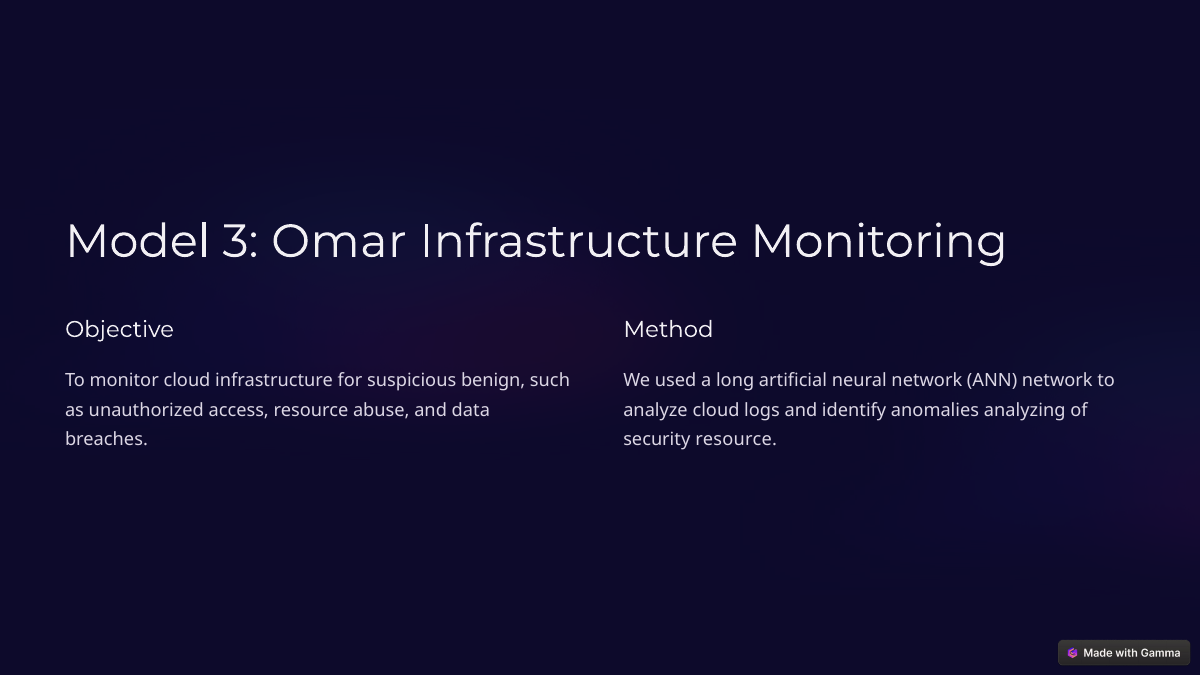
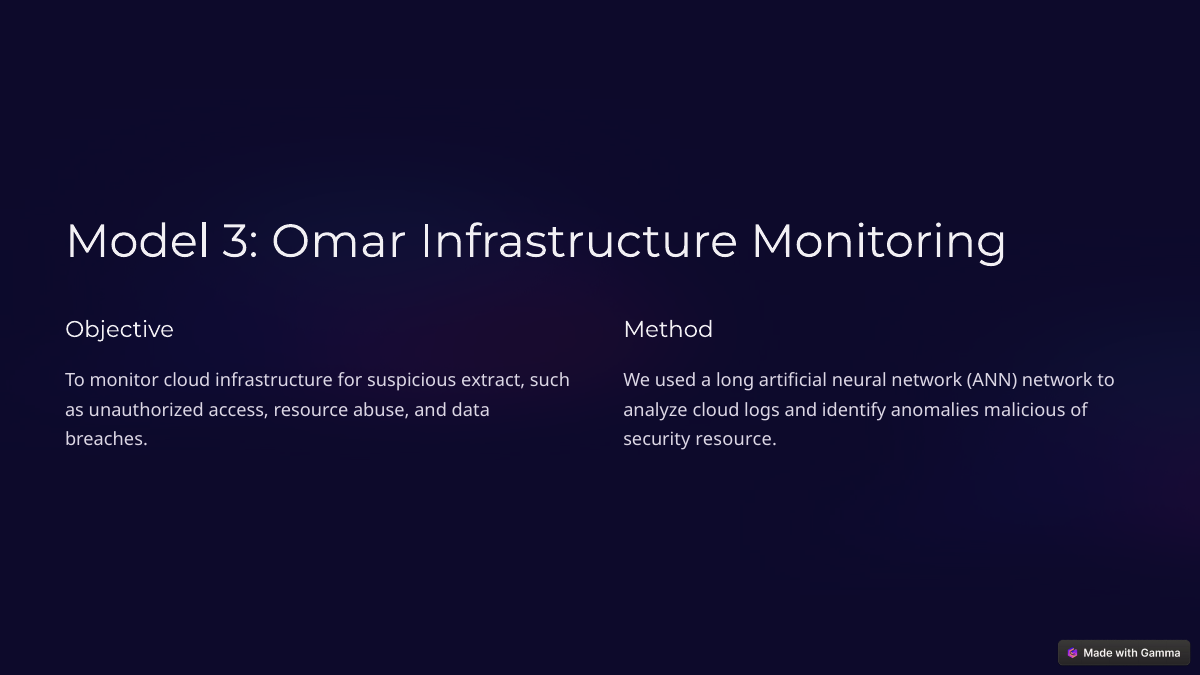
benign: benign -> extract (493, 381)
analyzing: analyzing -> malicious (1025, 410)
